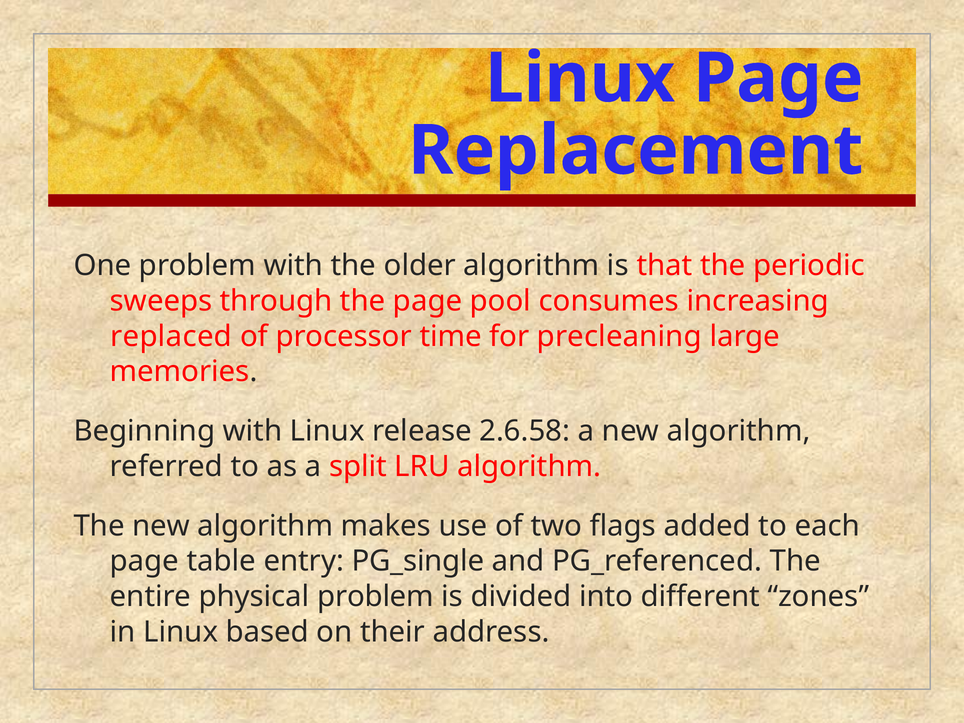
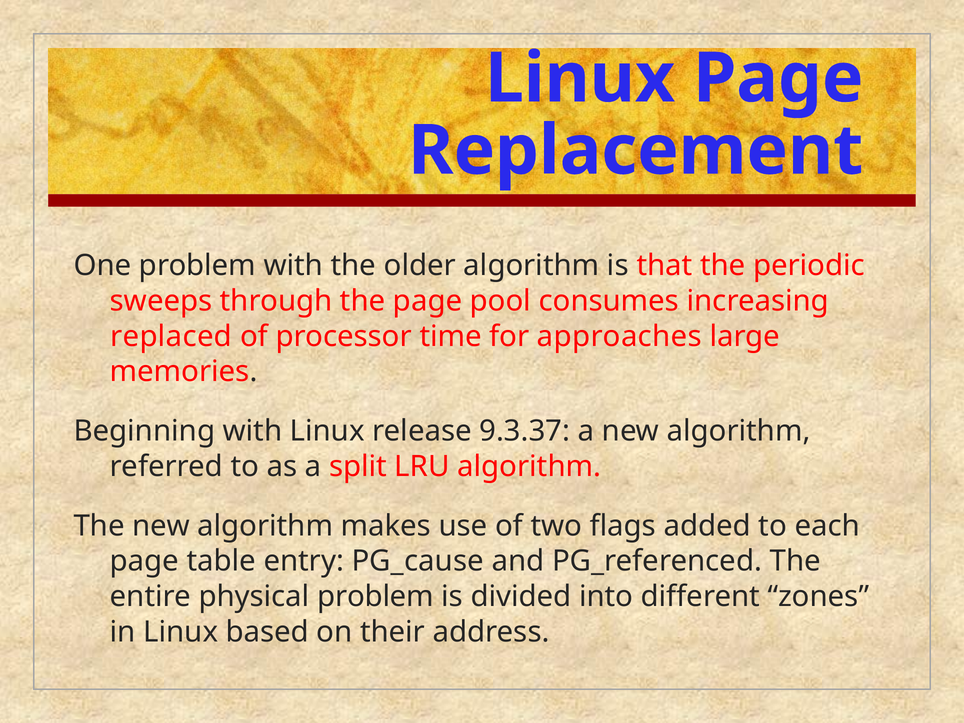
precleaning: precleaning -> approaches (619, 336)
2.6.58: 2.6.58 -> 9.3.37 (525, 431)
PG_single: PG_single -> PG_cause (418, 561)
